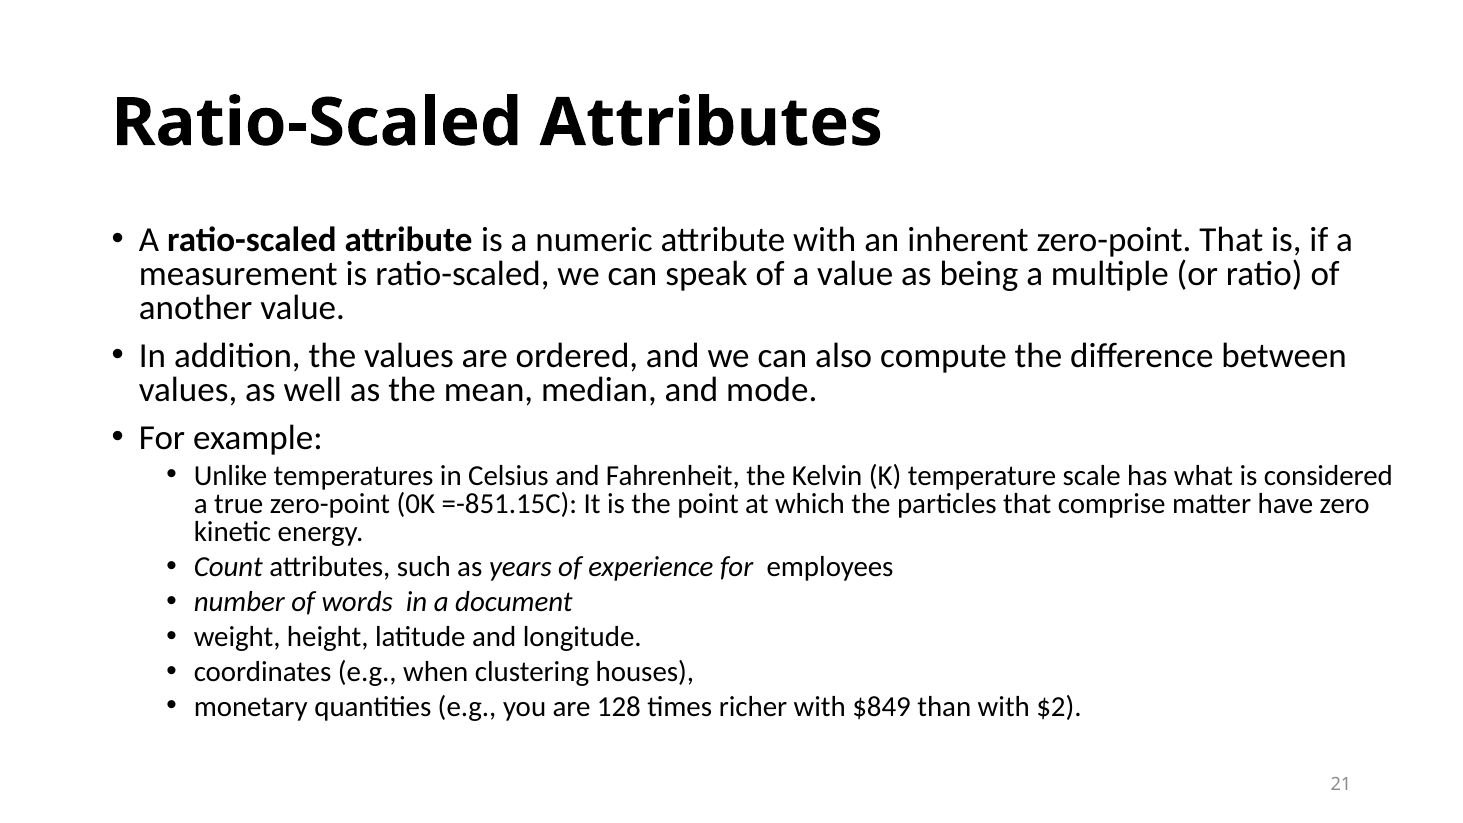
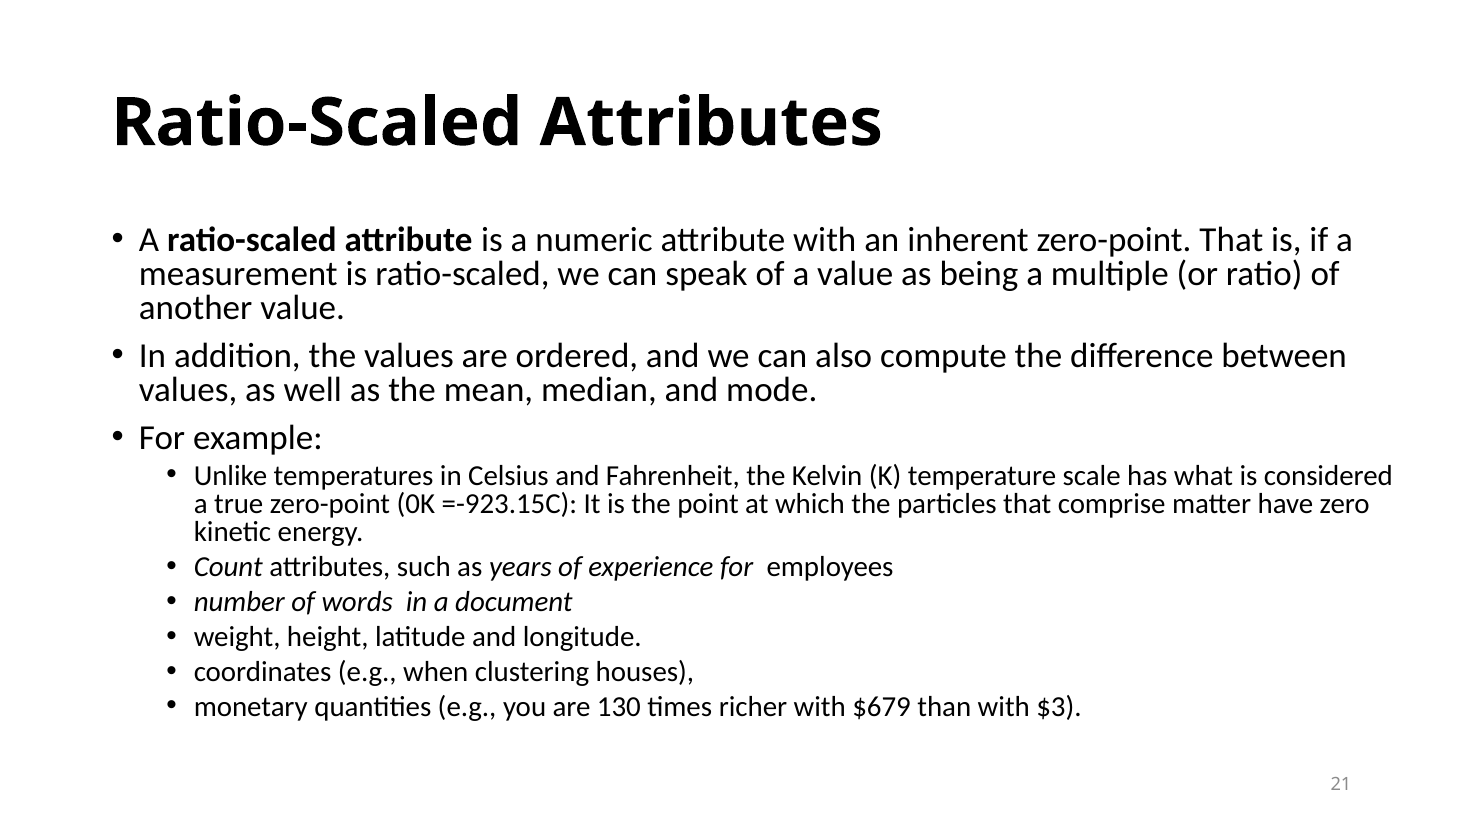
=-851.15C: =-851.15C -> =-923.15C (509, 504)
128: 128 -> 130 (619, 707)
$849: $849 -> $679 (882, 707)
$2: $2 -> $3 (1059, 707)
